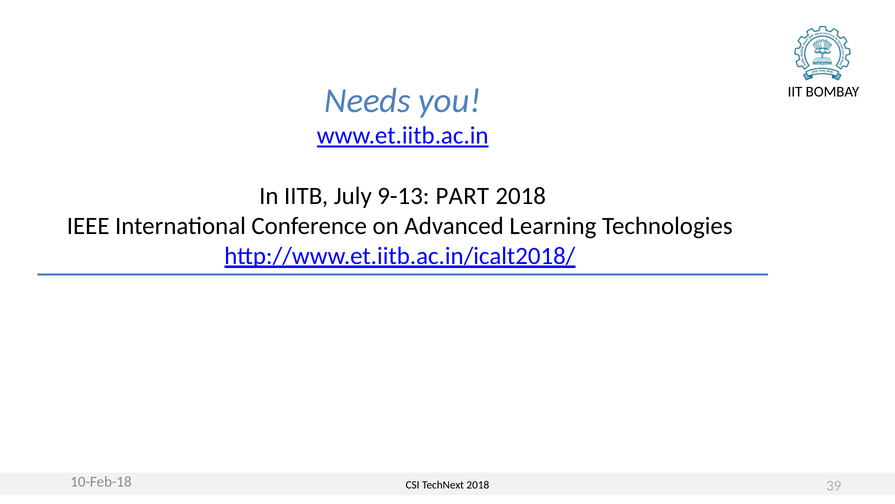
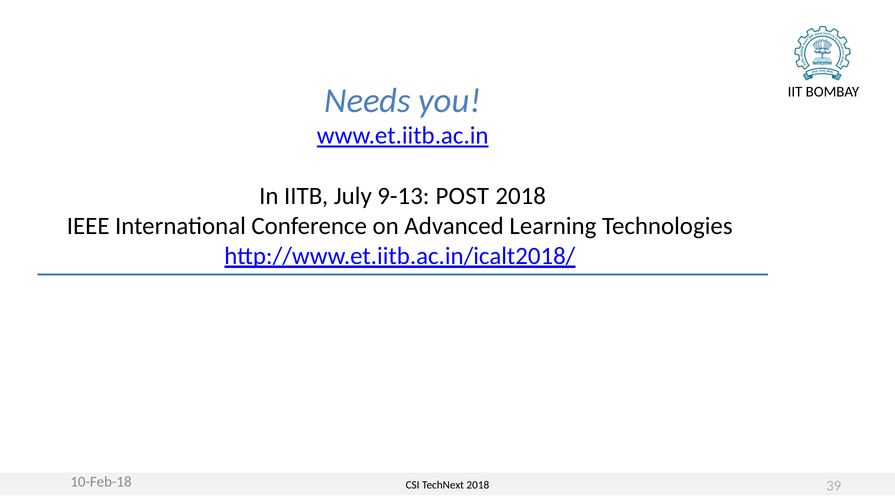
PART: PART -> POST (462, 196)
